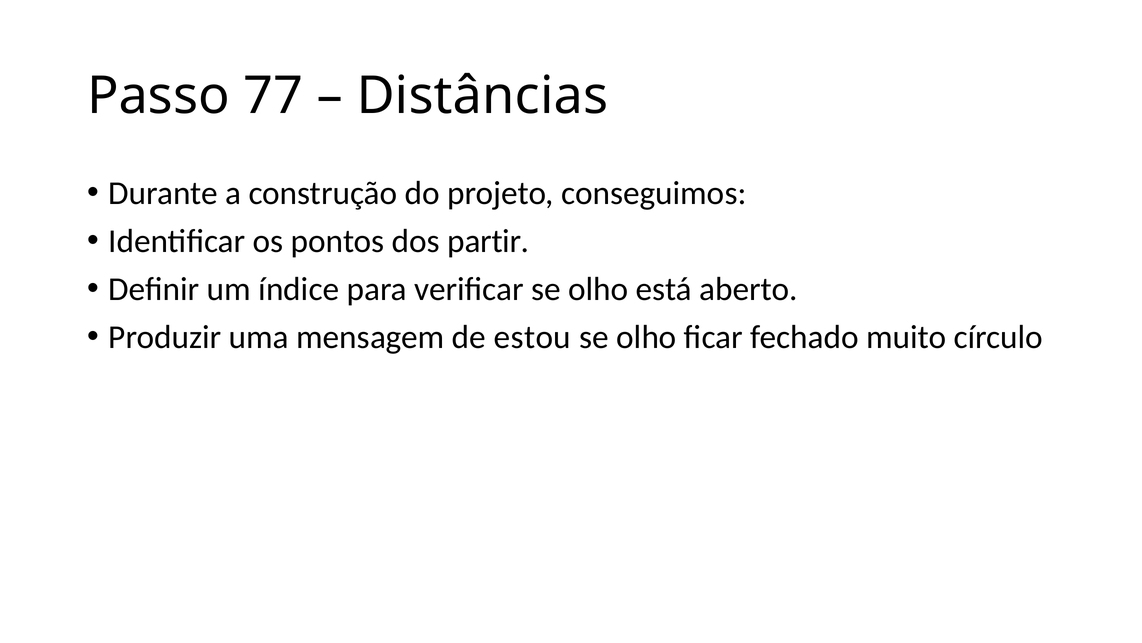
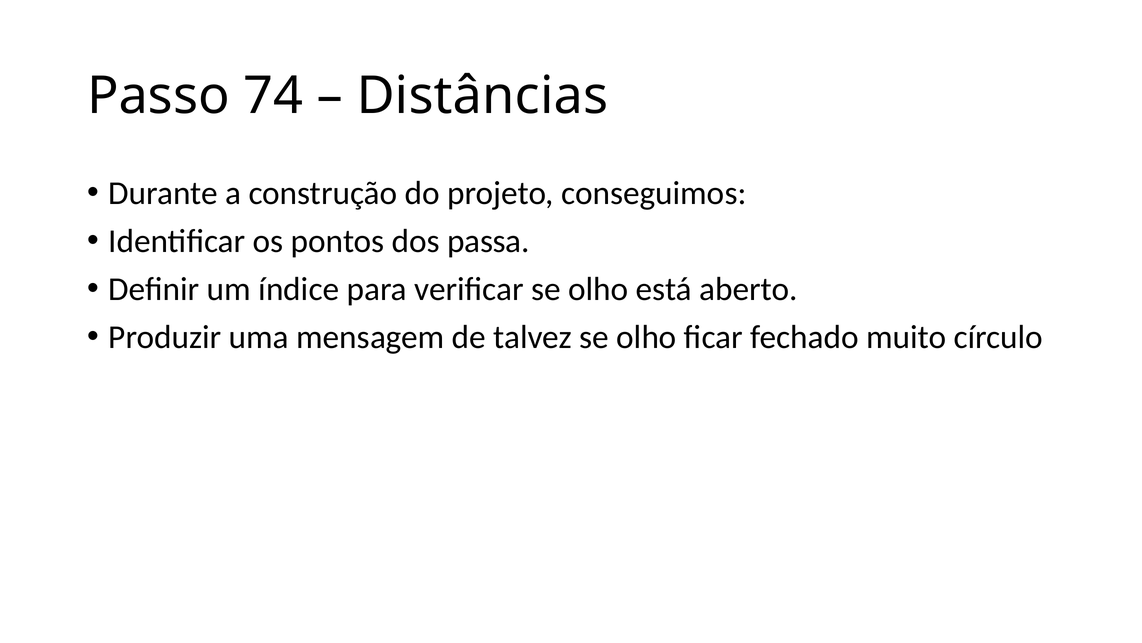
77: 77 -> 74 (273, 96)
partir: partir -> passa (488, 241)
estou: estou -> talvez (533, 337)
